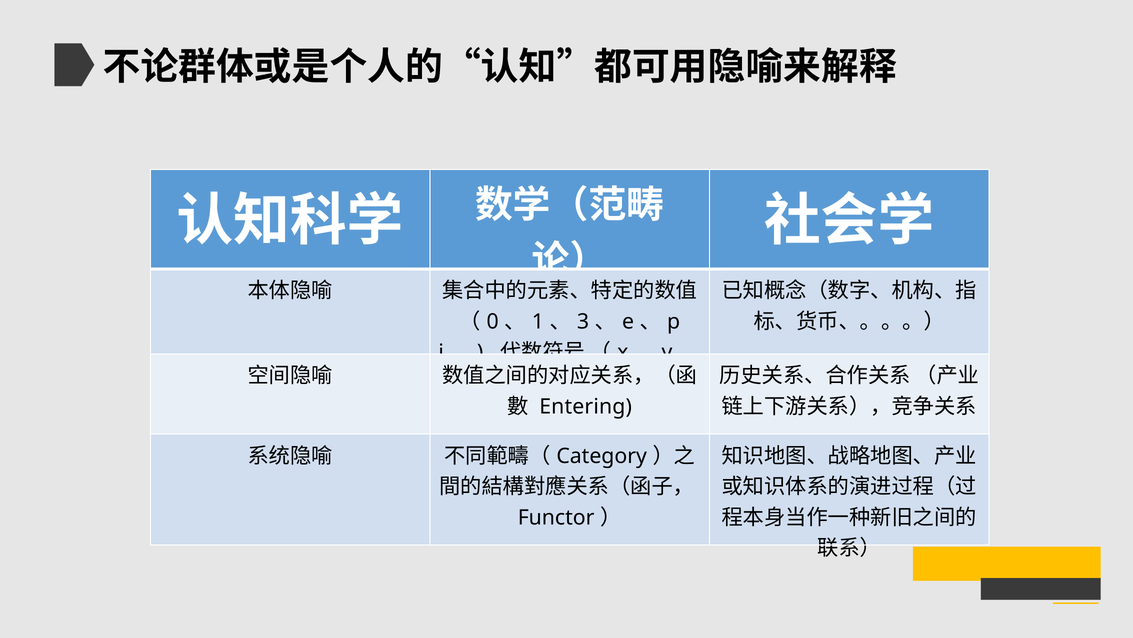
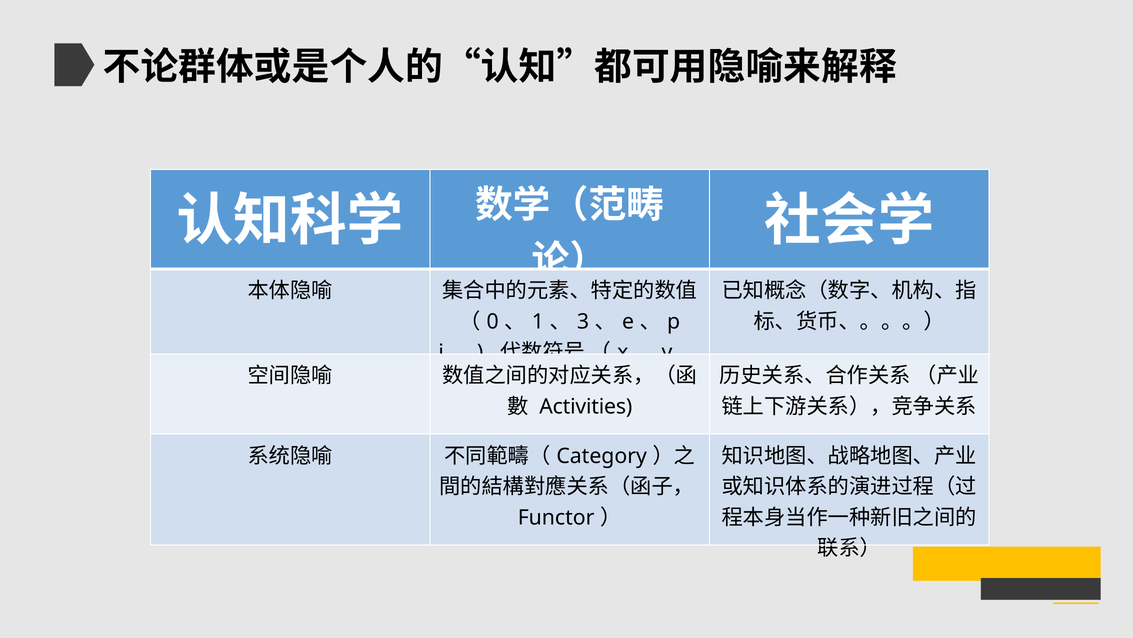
Entering: Entering -> Activities (586, 406)
